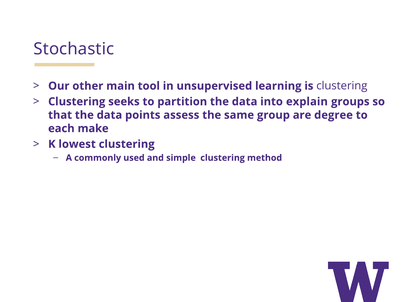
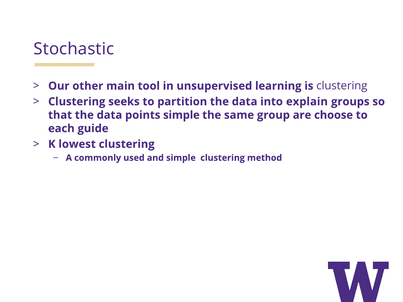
points assess: assess -> simple (181, 115)
degree: degree -> choose (334, 115)
make: make -> guide (93, 129)
